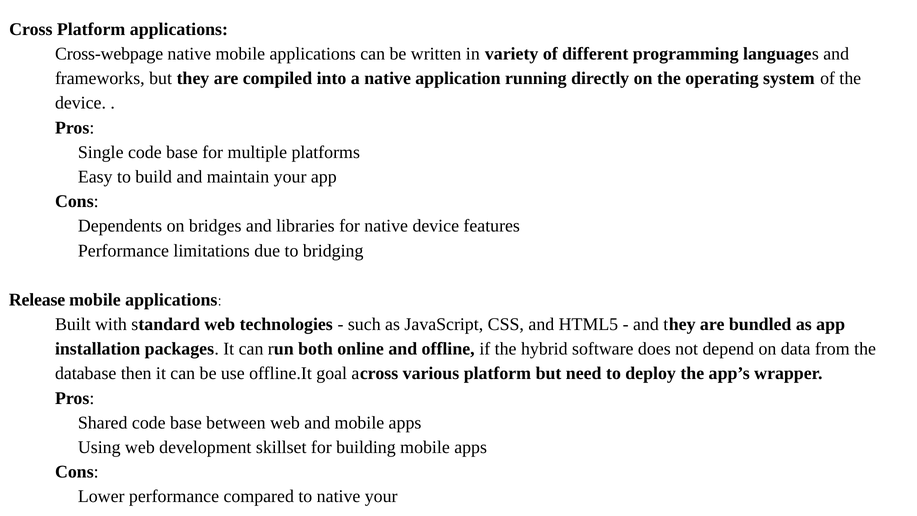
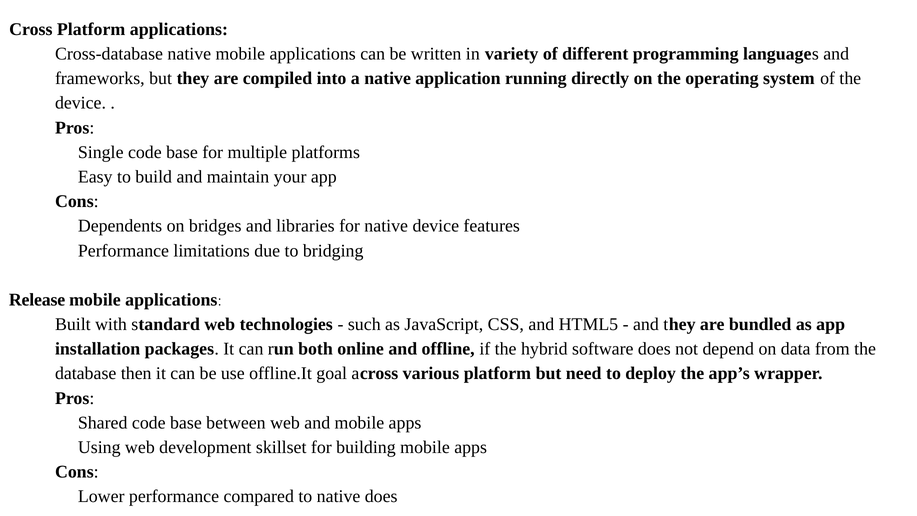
Cross-webpage: Cross-webpage -> Cross-database (109, 54)
native your: your -> does (381, 496)
